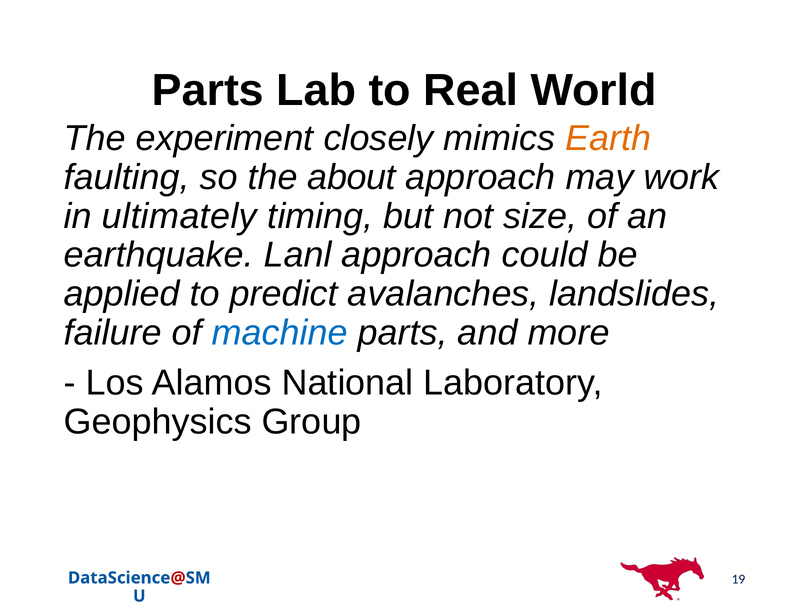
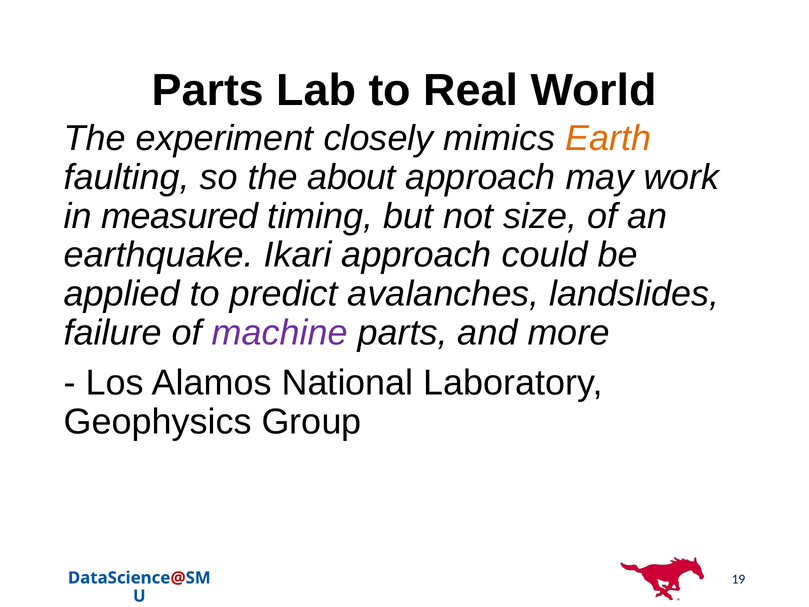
ultimately: ultimately -> measured (180, 216)
Lanl: Lanl -> Ikari (298, 255)
machine colour: blue -> purple (280, 333)
